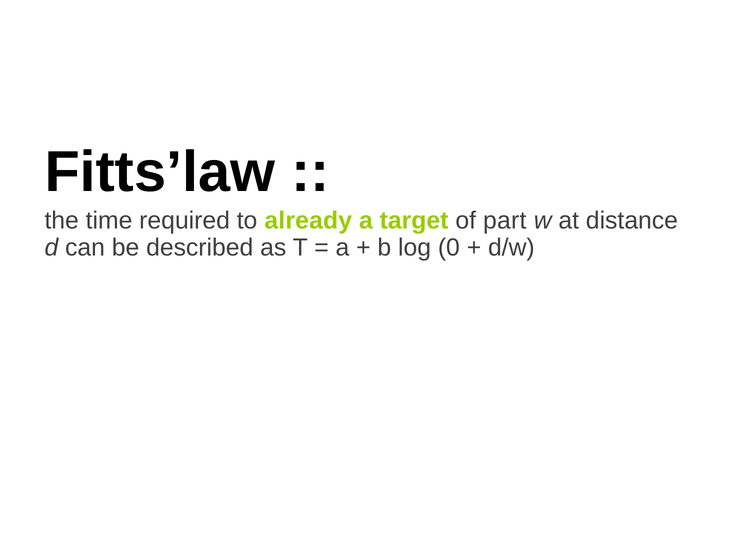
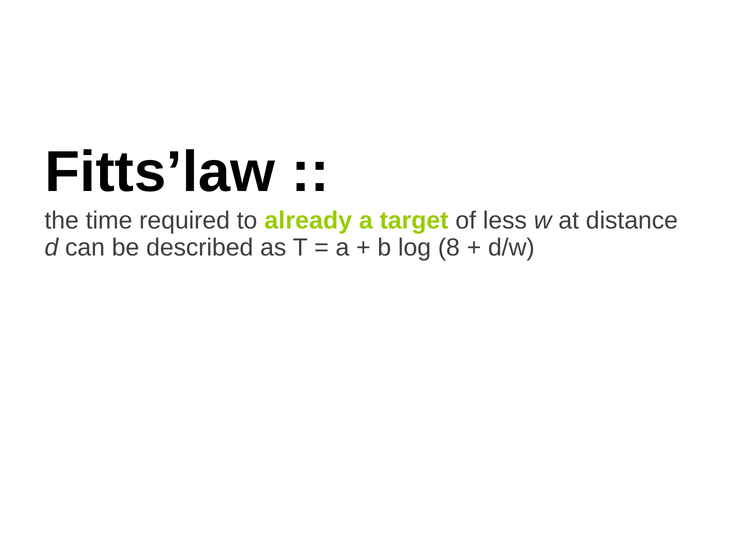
part: part -> less (505, 221)
0: 0 -> 8 (449, 248)
